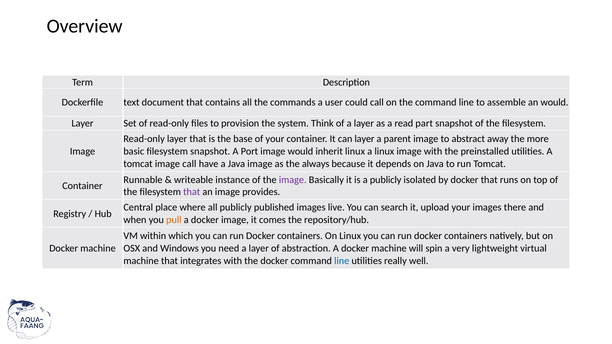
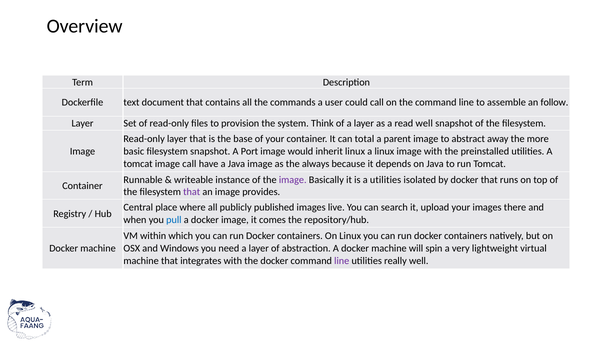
an would: would -> follow (554, 103)
read part: part -> well (424, 124)
can layer: layer -> total (364, 139)
a publicly: publicly -> utilities (386, 180)
pull colour: orange -> blue (174, 220)
line colour: blue -> purple (342, 261)
